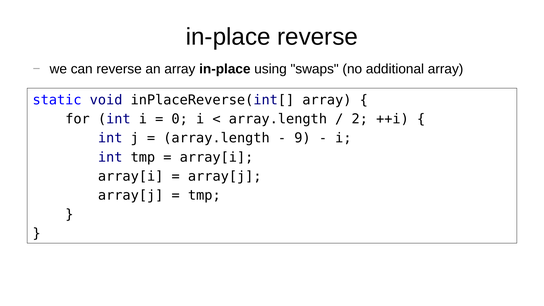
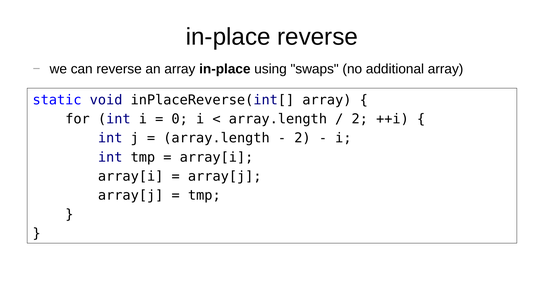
9: 9 -> 2 (302, 138)
